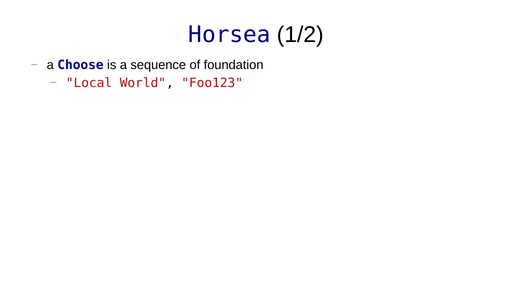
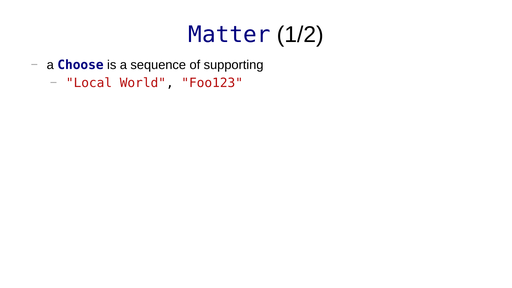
Horsea: Horsea -> Matter (229, 35)
foundation: foundation -> supporting (234, 65)
